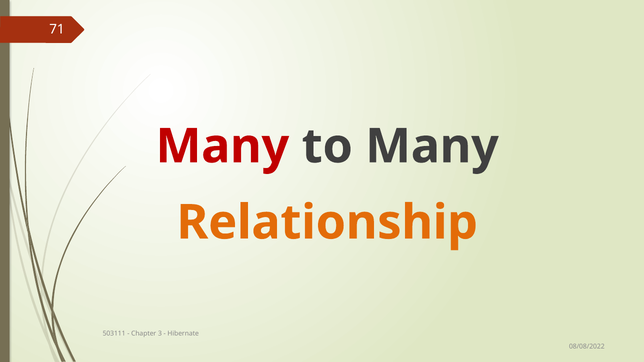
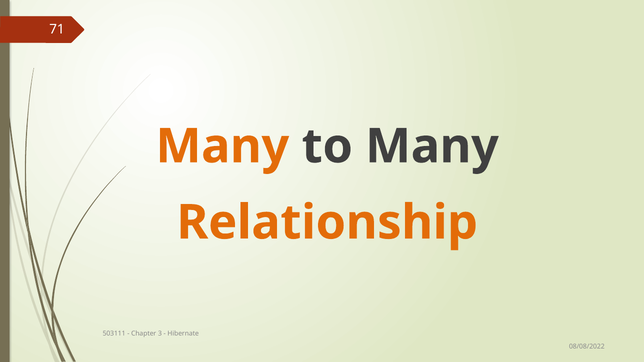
Many colour: red -> orange (222, 147)
